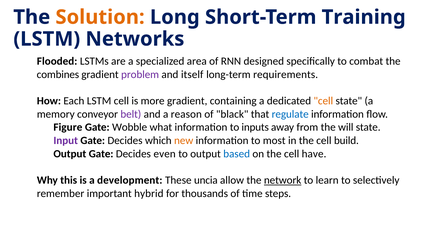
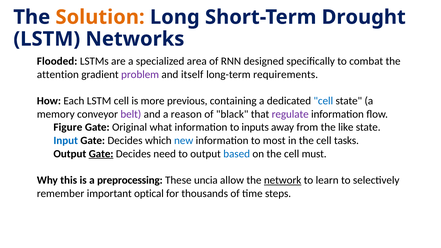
Training: Training -> Drought (364, 17)
combines: combines -> attention (58, 74)
more gradient: gradient -> previous (187, 101)
cell colour: orange -> blue (323, 101)
regulate colour: blue -> purple (290, 114)
Wobble: Wobble -> Original (130, 127)
will: will -> like (346, 127)
Input colour: purple -> blue (66, 141)
new colour: orange -> blue (184, 141)
build: build -> tasks (346, 141)
Gate underline: none -> present (101, 154)
even: even -> need (165, 154)
have: have -> must (314, 154)
development: development -> preprocessing (130, 180)
hybrid: hybrid -> optical (149, 193)
